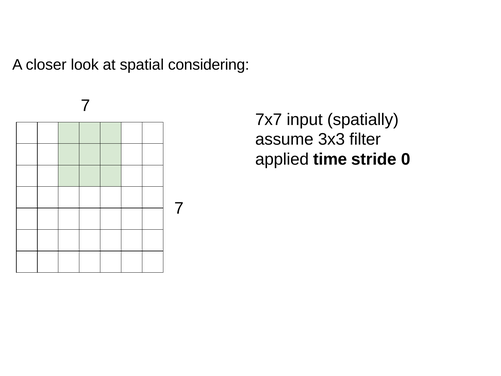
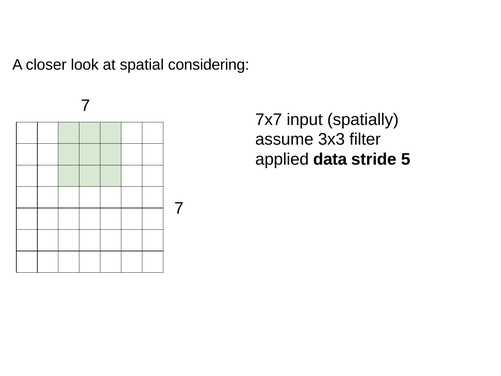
time: time -> data (330, 159)
stride 0: 0 -> 5 (406, 159)
